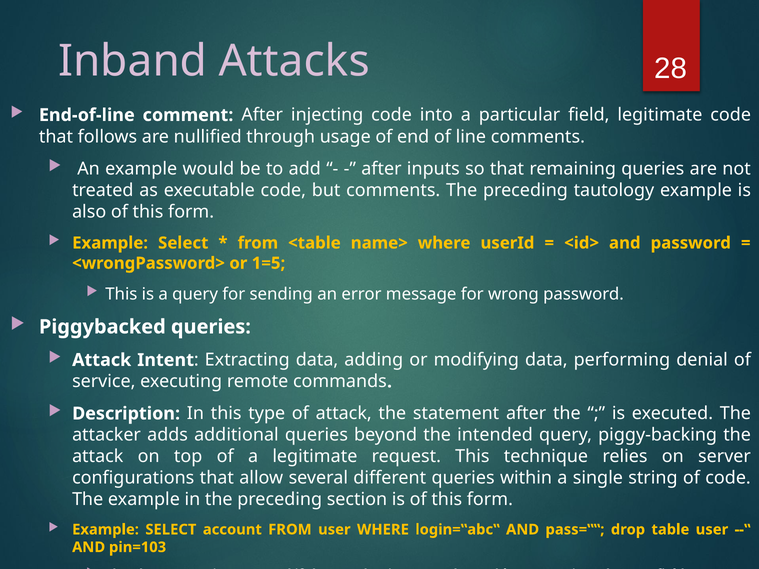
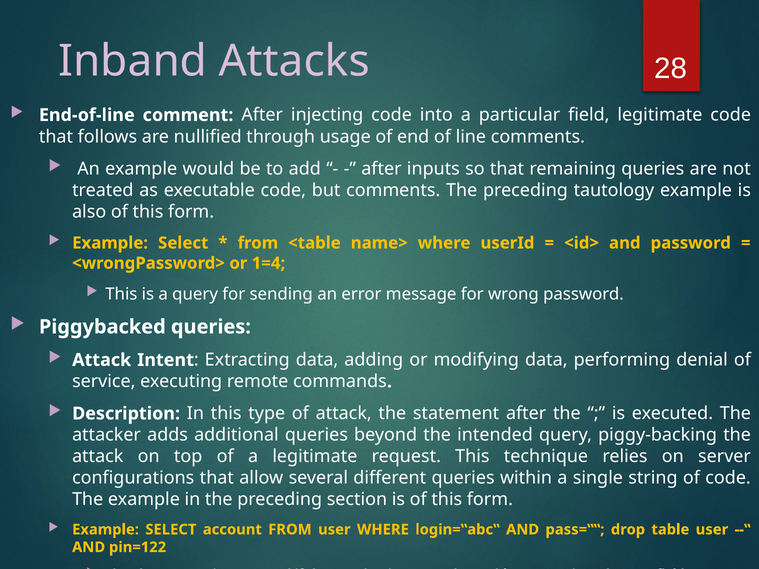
1=5: 1=5 -> 1=4 (269, 263)
pin=103: pin=103 -> pin=122 (138, 547)
